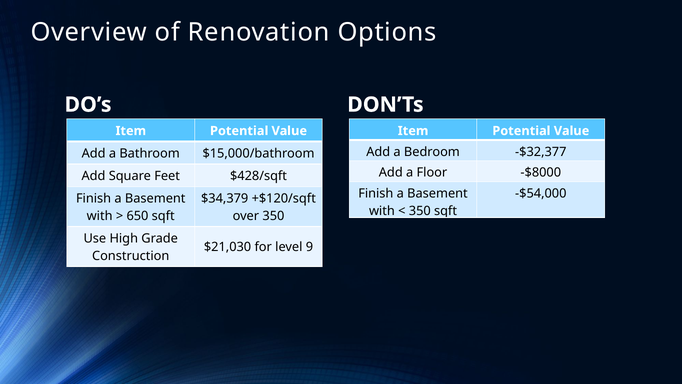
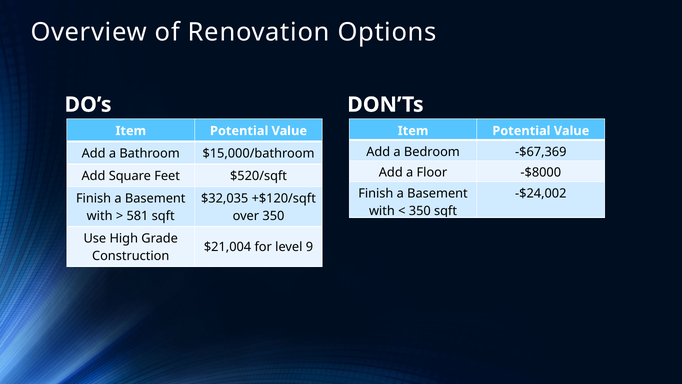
-$32,377: -$32,377 -> -$67,369 (541, 152)
$428/sqft: $428/sqft -> $520/sqft (259, 176)
-$54,000: -$54,000 -> -$24,002 (541, 193)
$34,379: $34,379 -> $32,035 (225, 198)
650: 650 -> 581 (137, 216)
$21,030: $21,030 -> $21,004 (228, 247)
